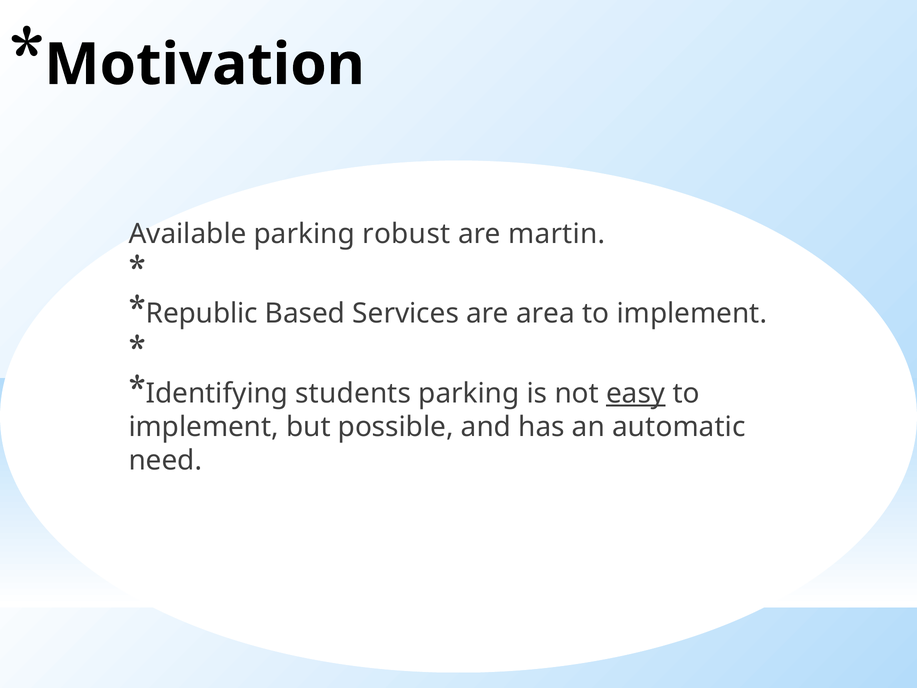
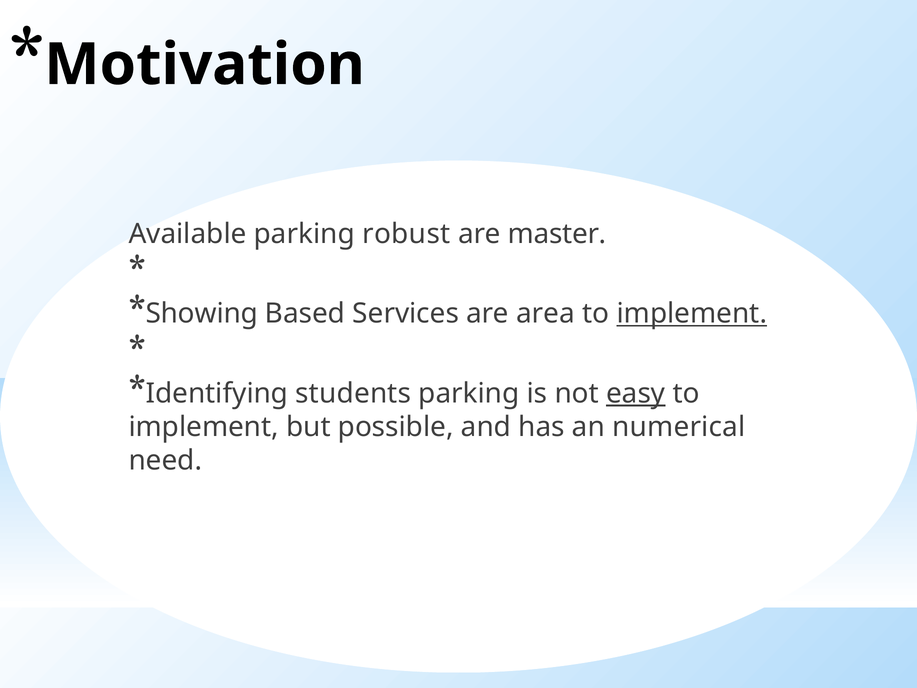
martin: martin -> master (557, 234)
Republic: Republic -> Showing (202, 314)
implement underline: none -> present (692, 314)
automatic: automatic -> numerical (679, 427)
